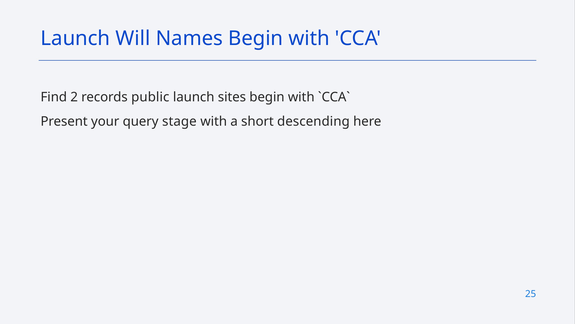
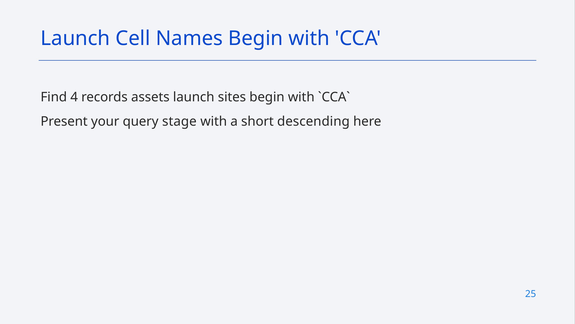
Will: Will -> Cell (133, 38)
2: 2 -> 4 (74, 97)
public: public -> assets (150, 97)
